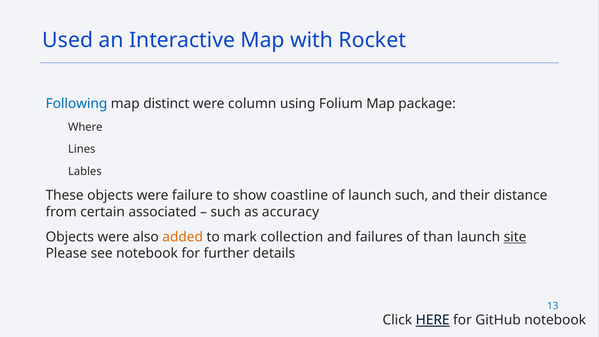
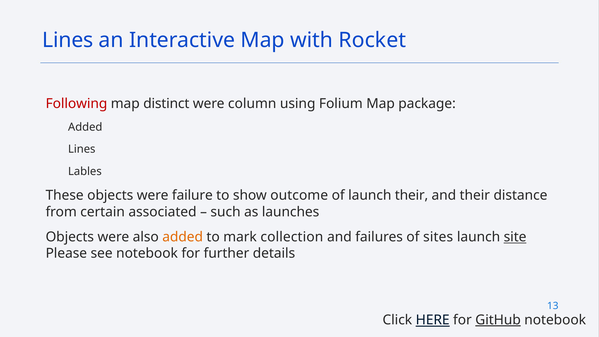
Used: Used -> Lines (68, 40)
Following colour: blue -> red (76, 104)
Where: Where -> Added (85, 127)
coastline: coastline -> outcome (299, 195)
launch such: such -> their (412, 195)
accuracy: accuracy -> launches (291, 212)
than: than -> sites (438, 237)
GitHub underline: none -> present (498, 320)
